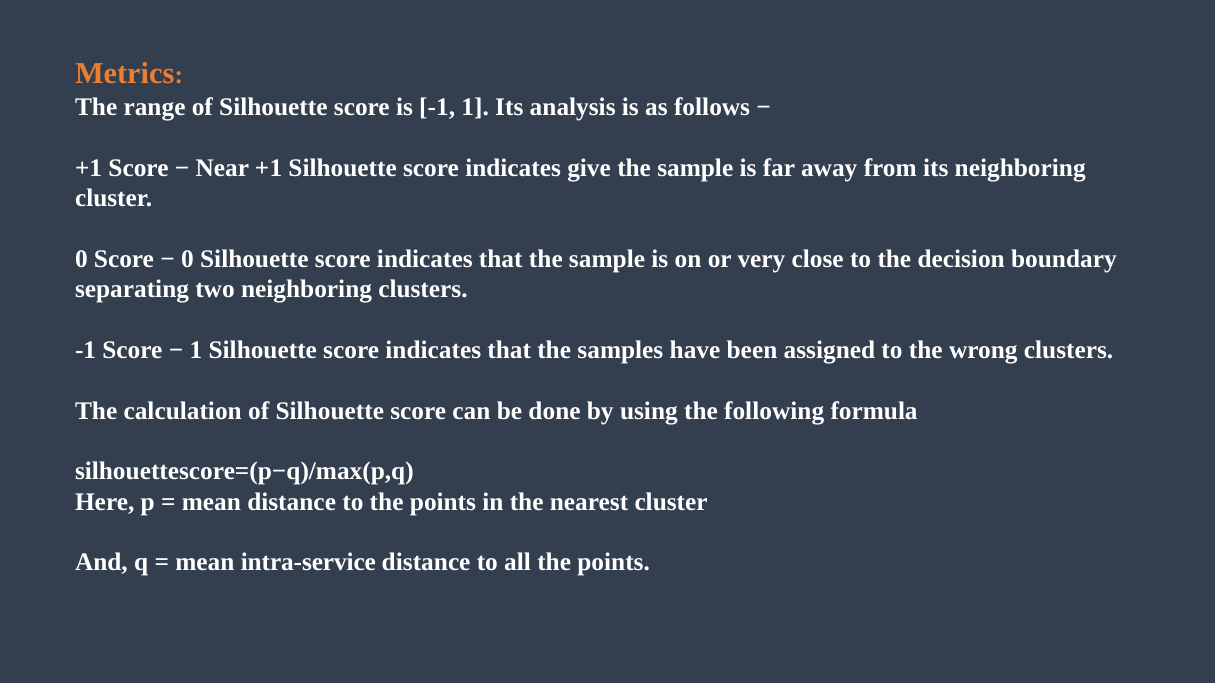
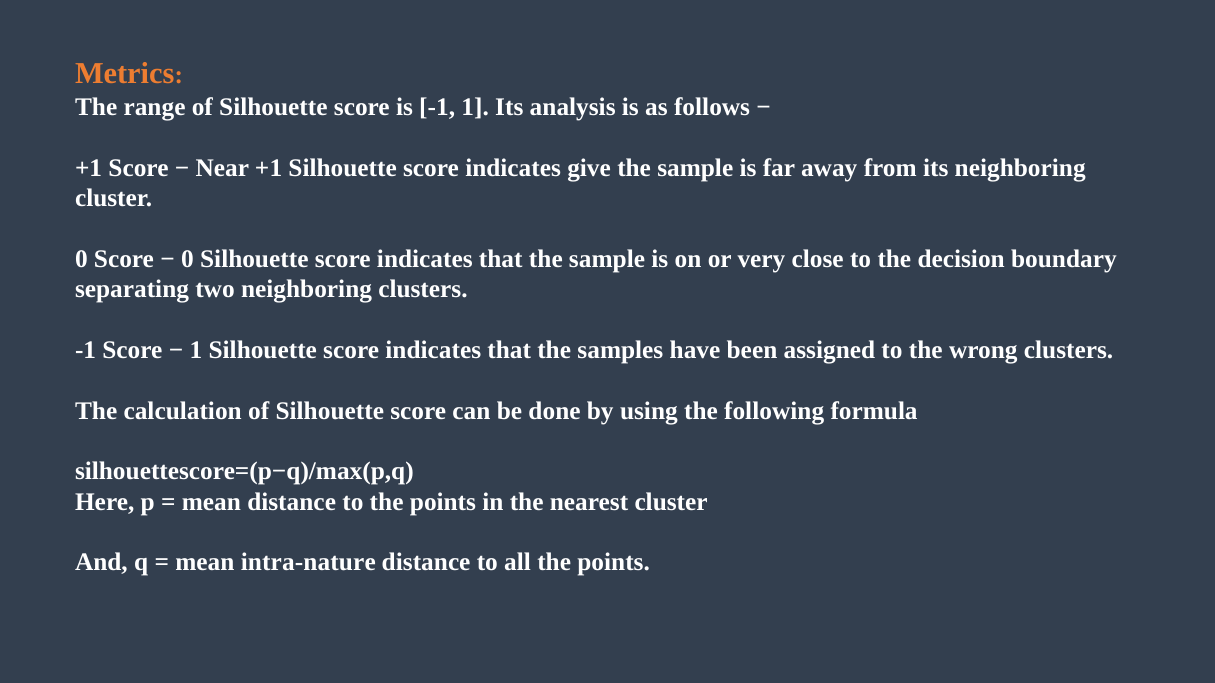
intra-service: intra-service -> intra-nature (308, 563)
